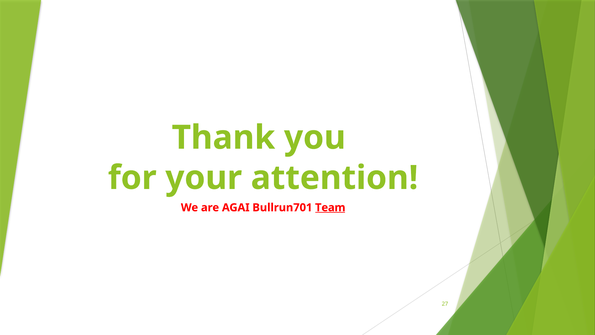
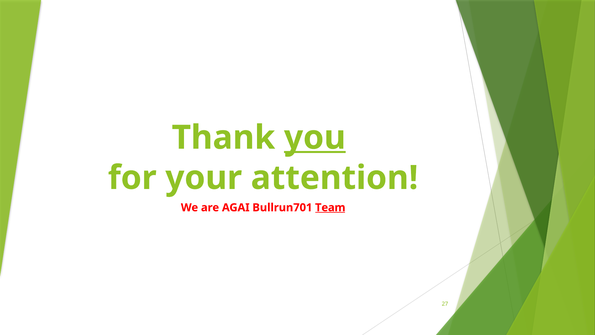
you underline: none -> present (315, 138)
